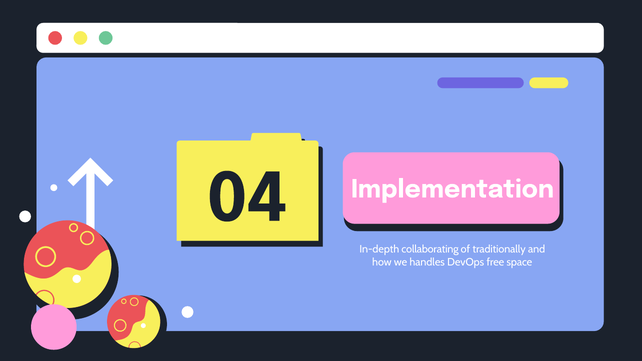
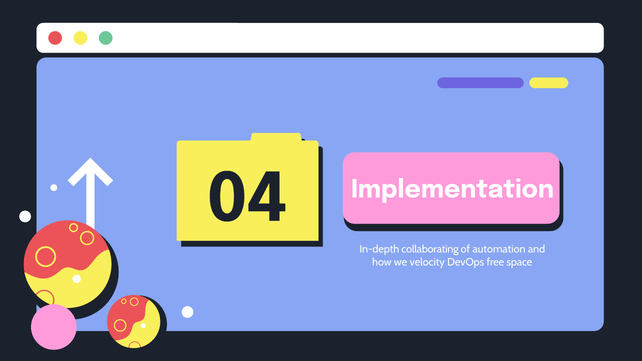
traditionally: traditionally -> automation (499, 250)
handles: handles -> velocity (427, 262)
